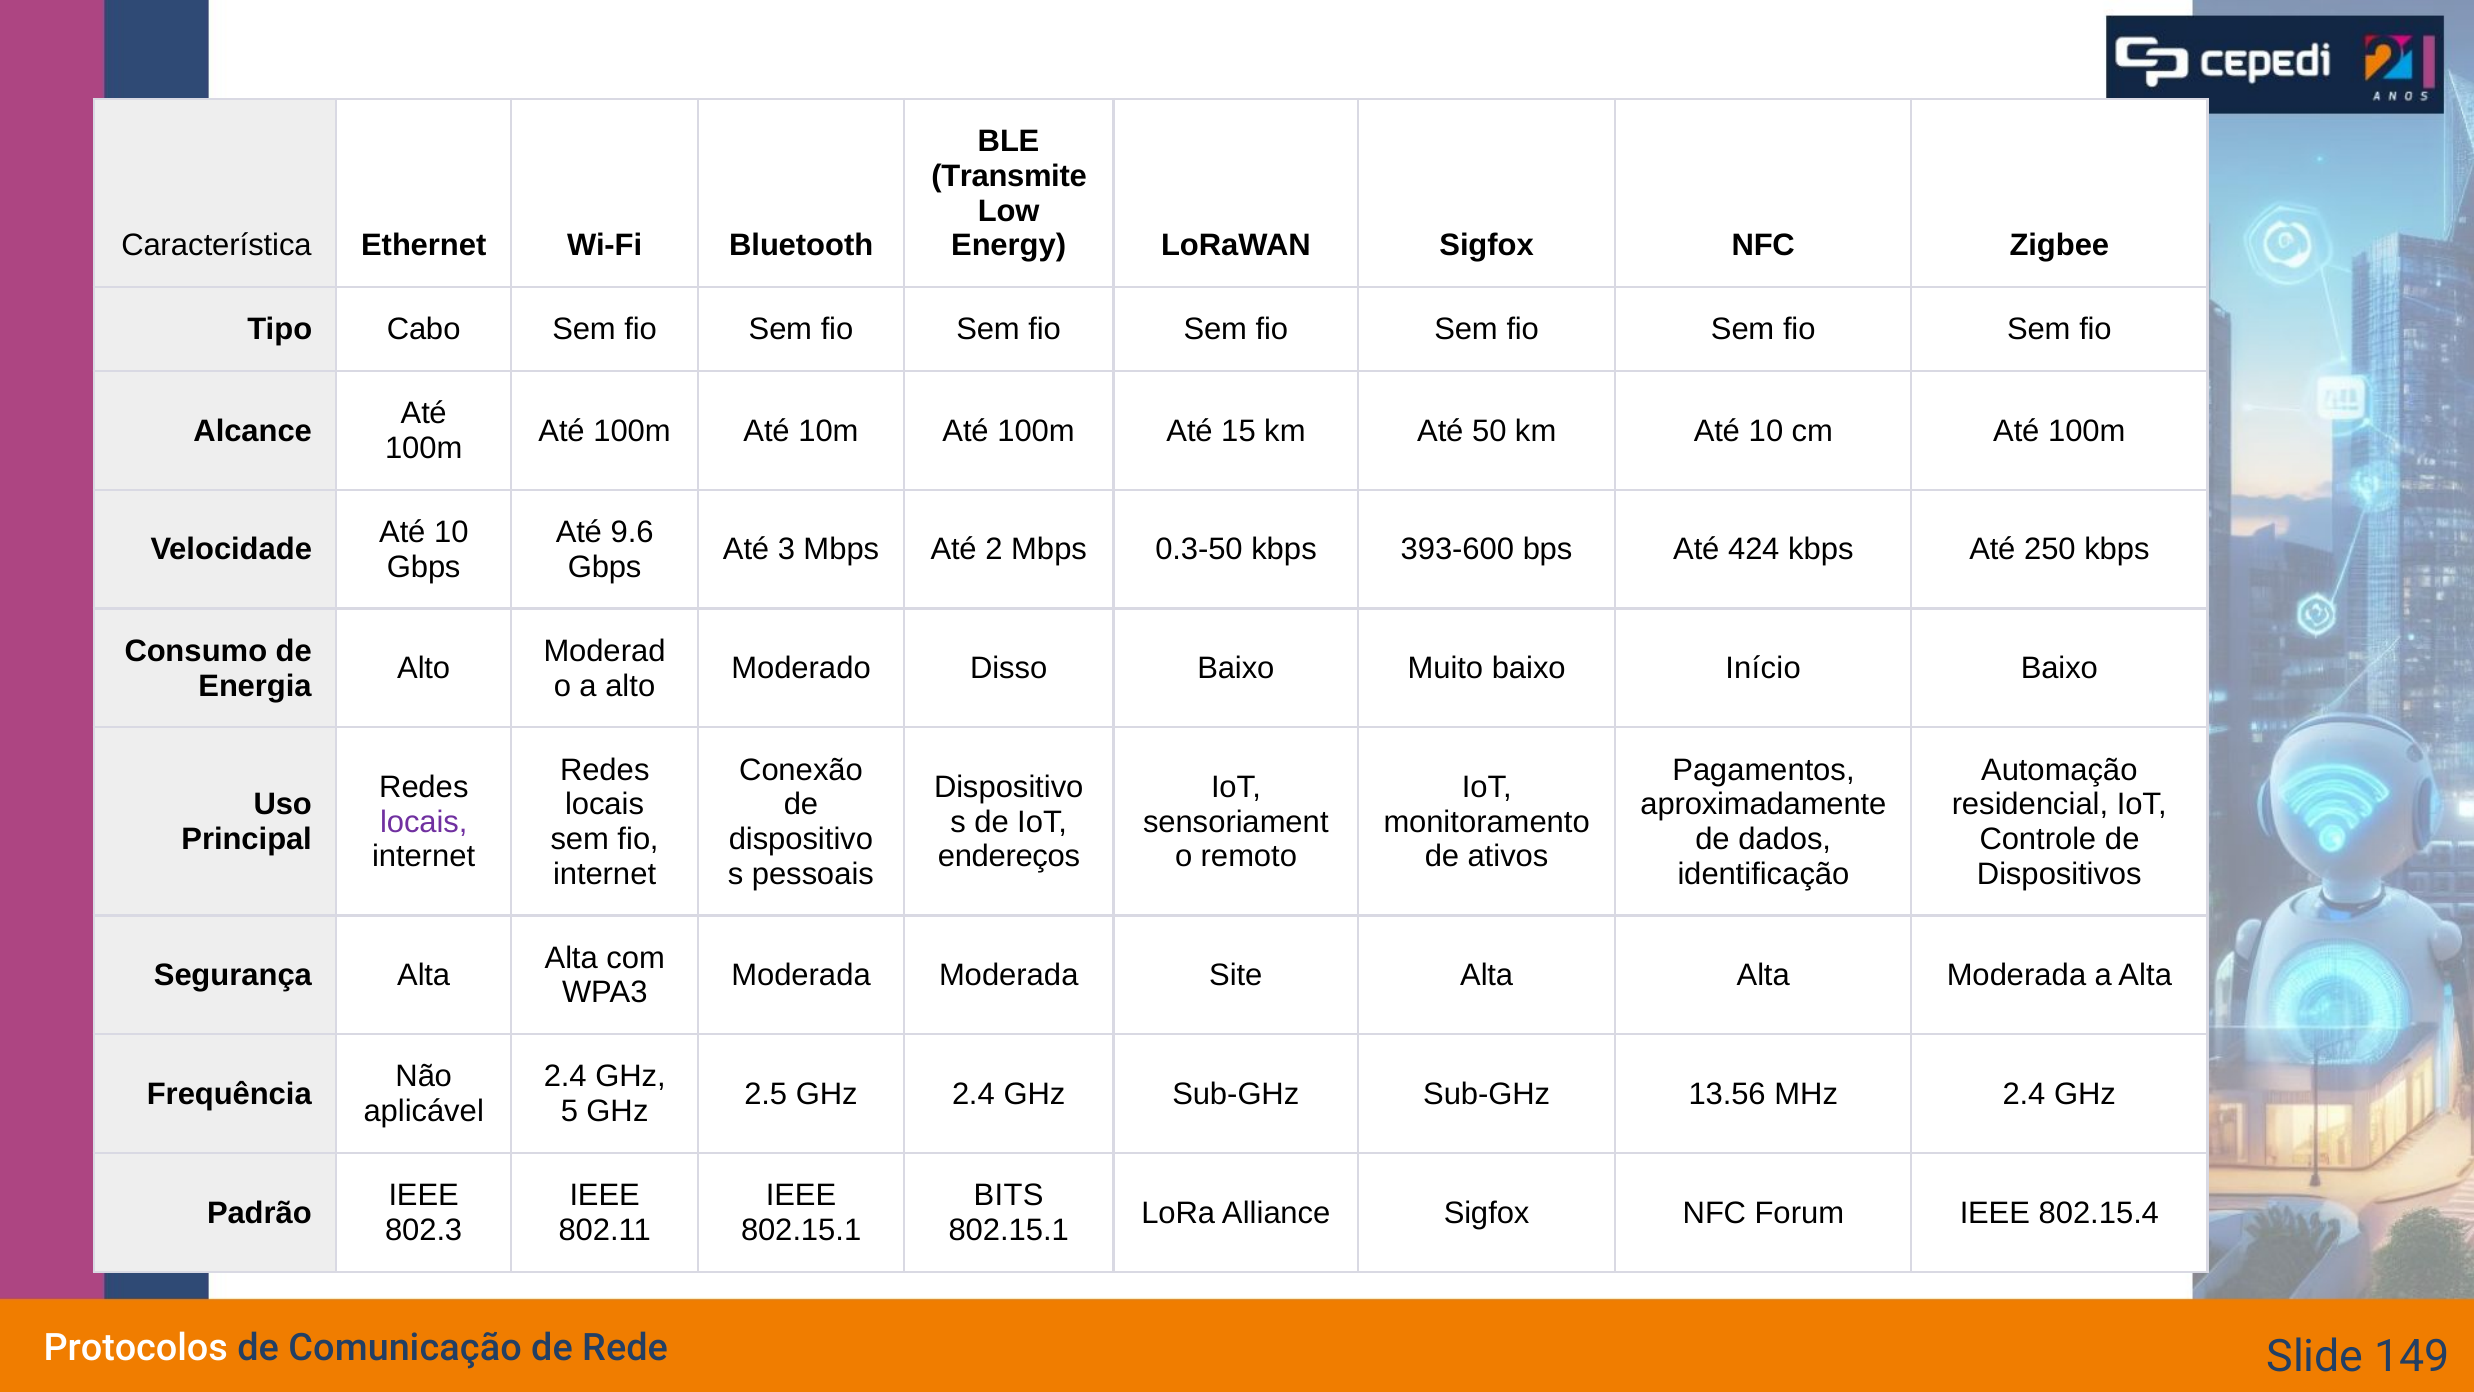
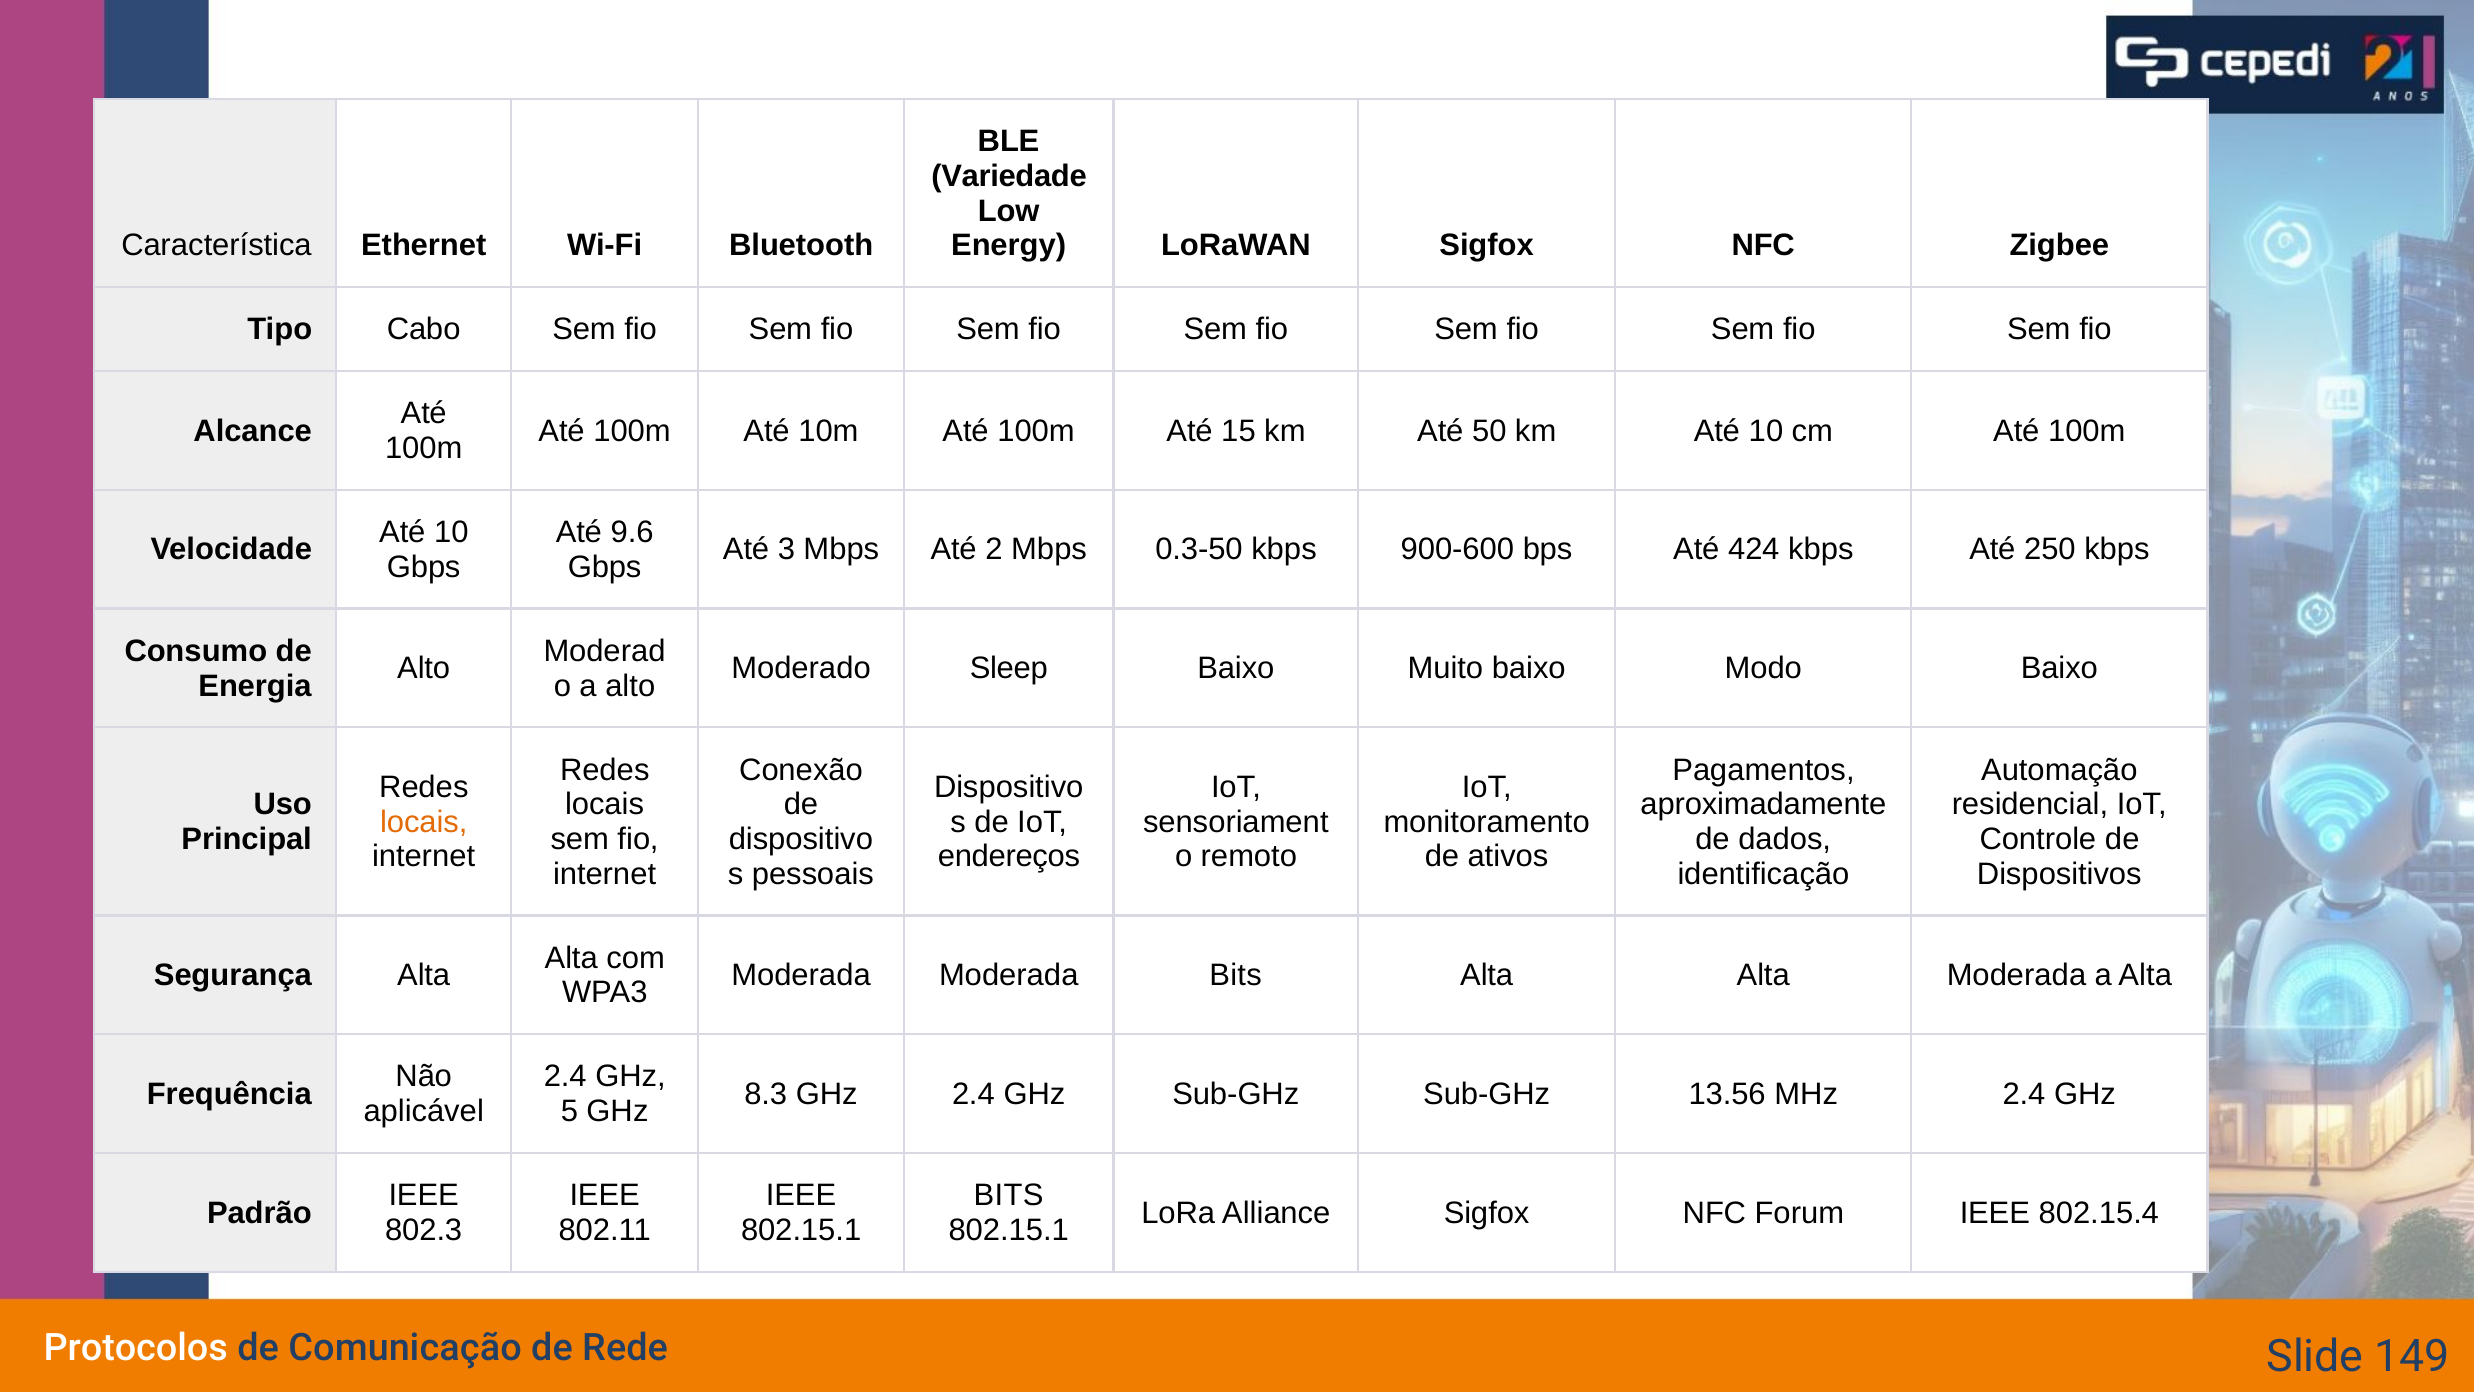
Transmite: Transmite -> Variedade (1009, 176)
393-600: 393-600 -> 900-600 (1457, 550)
Disso: Disso -> Sleep (1009, 668)
Início: Início -> Modo (1763, 668)
locais colour: purple -> orange (424, 822)
Moderada Site: Site -> Bits (1236, 975)
2.5: 2.5 -> 8.3 (766, 1094)
